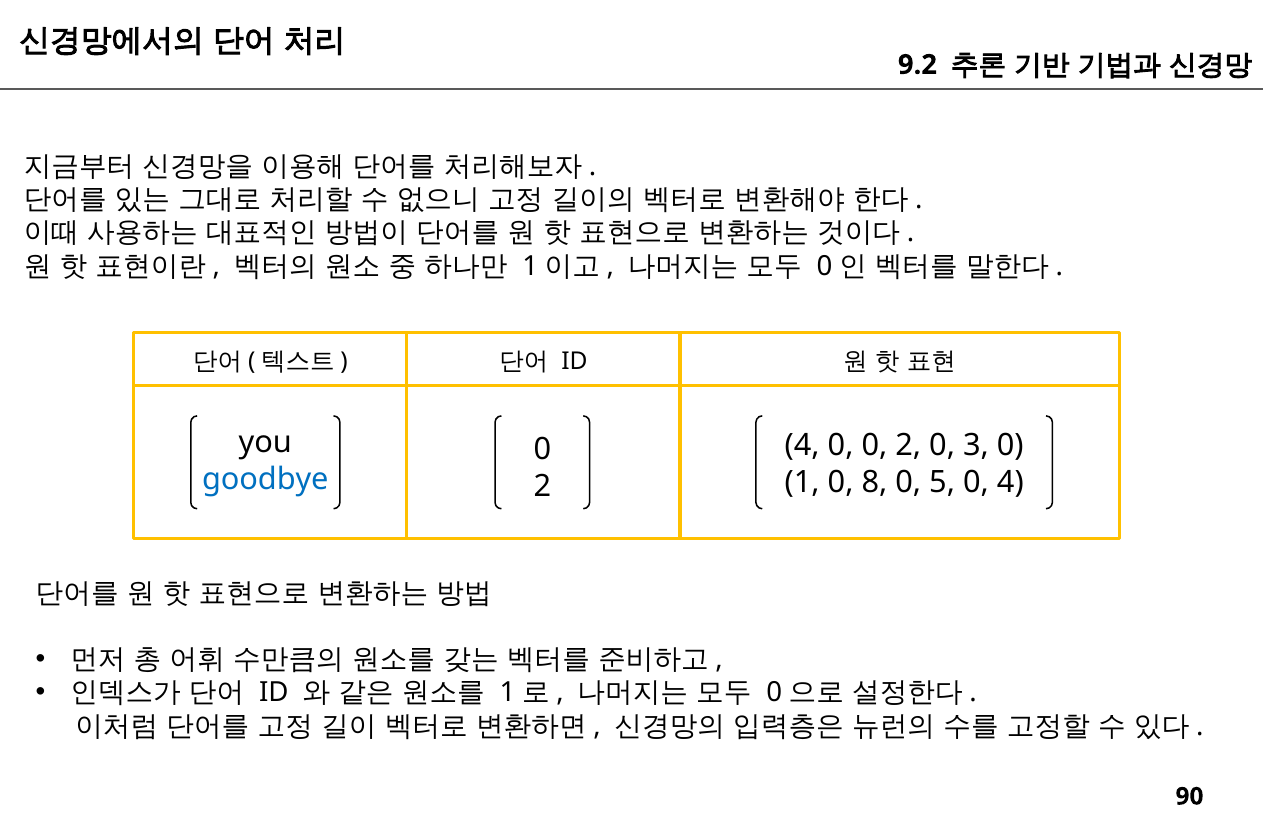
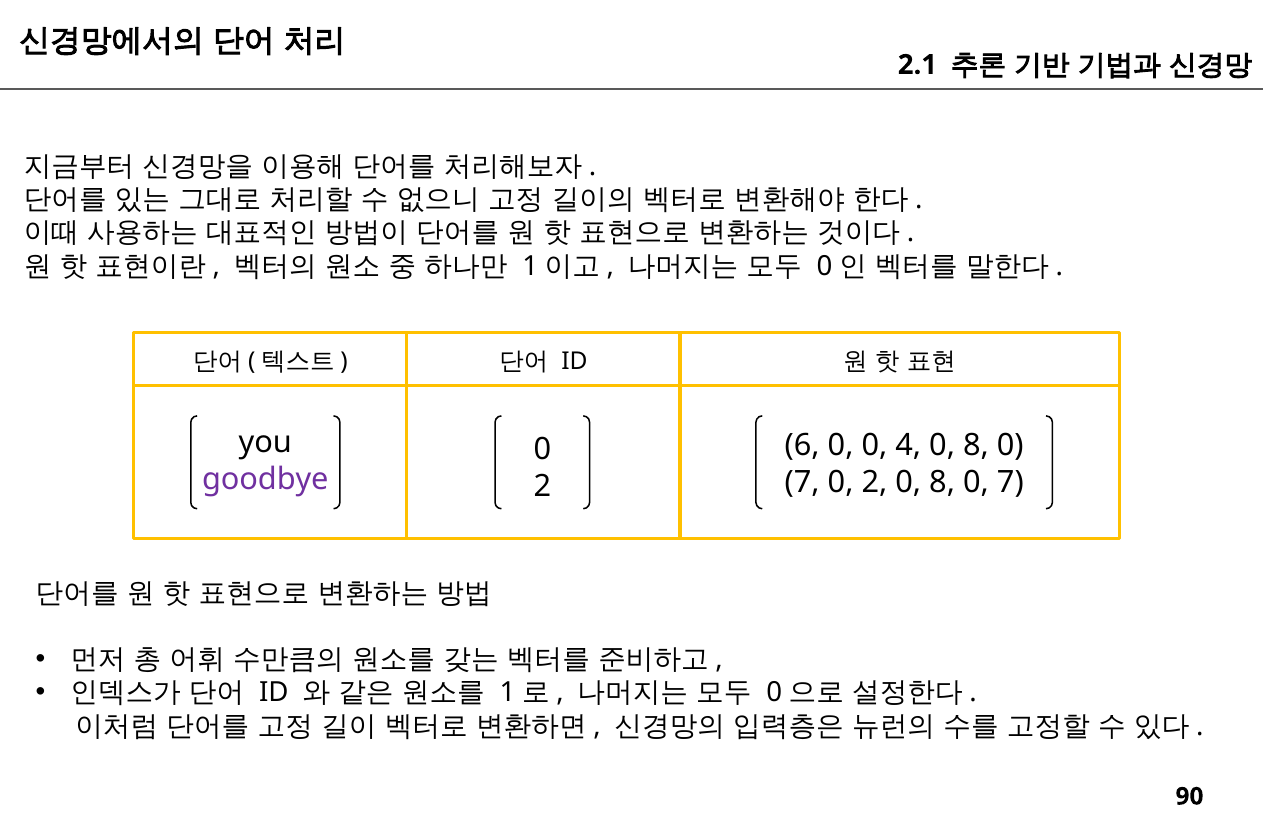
9.2: 9.2 -> 2.1 (917, 65)
4: 4 -> 6 (802, 445)
0 0 2: 2 -> 4 (908, 445)
3: 3 -> 8 (976, 445)
goodbye colour: blue -> purple (265, 479)
1: 1 -> 7 (802, 482)
8: 8 -> 2 (874, 482)
5: 5 -> 8 (942, 482)
4: 4 -> 7 (1010, 482)
